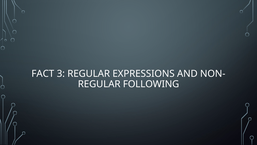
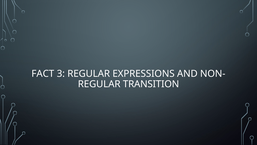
FOLLOWING: FOLLOWING -> TRANSITION (151, 84)
